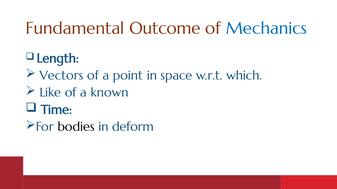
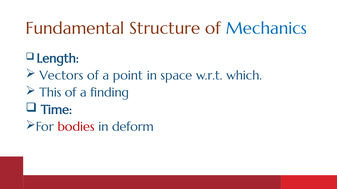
Outcome: Outcome -> Structure (165, 28)
Like: Like -> This (50, 93)
known: known -> finding (110, 93)
bodies colour: black -> red (76, 127)
